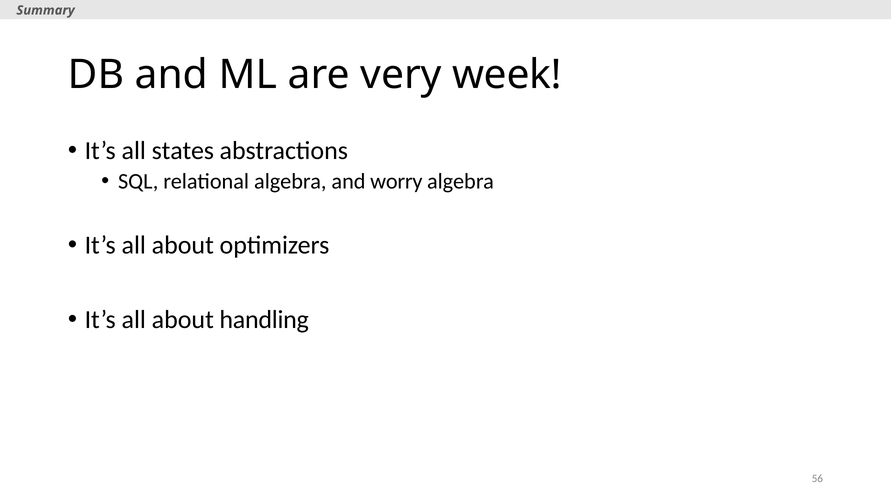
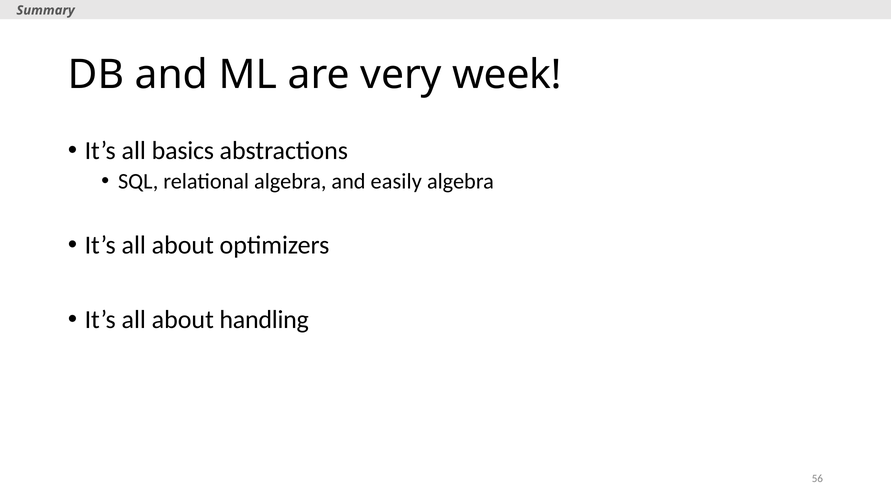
states: states -> basics (183, 151)
worry: worry -> easily (396, 181)
